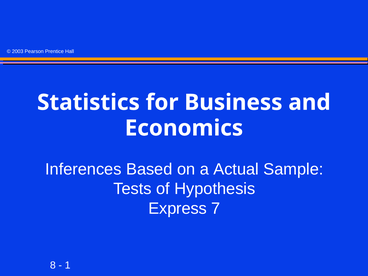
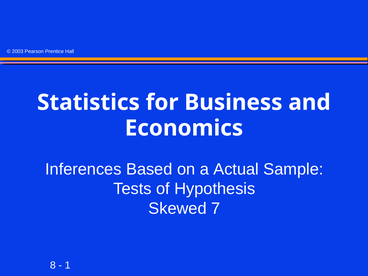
Express: Express -> Skewed (178, 208)
